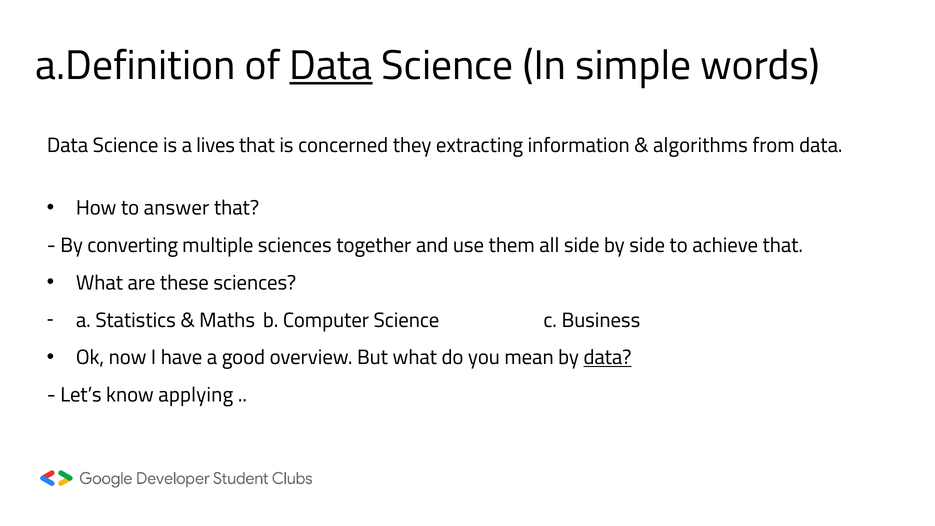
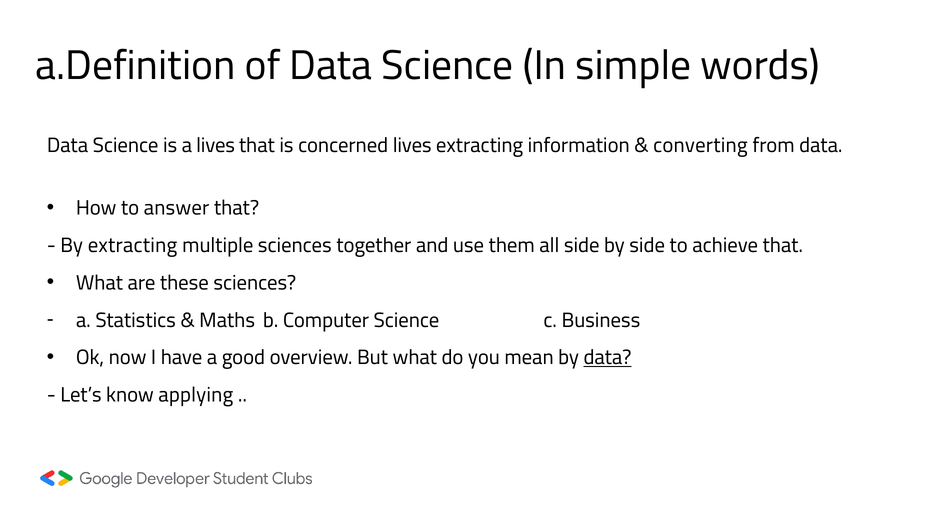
Data underline: present -> none (331, 66)
concerned they: they -> lives (412, 145)
algorithms: algorithms -> converting (700, 145)
By converting: converting -> extracting (132, 245)
